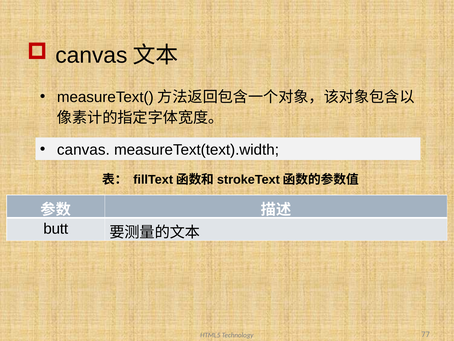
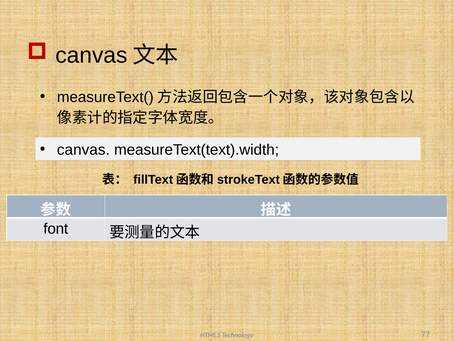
butt: butt -> font (56, 228)
